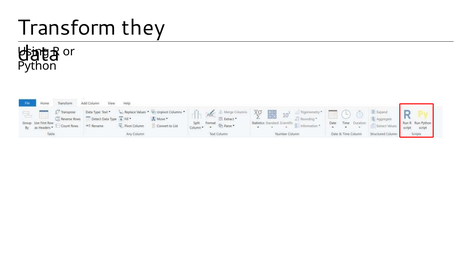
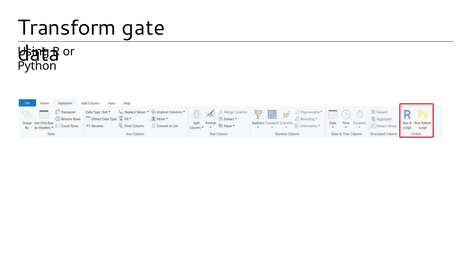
they: they -> gate (143, 28)
